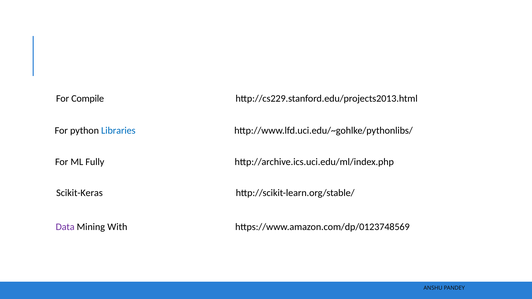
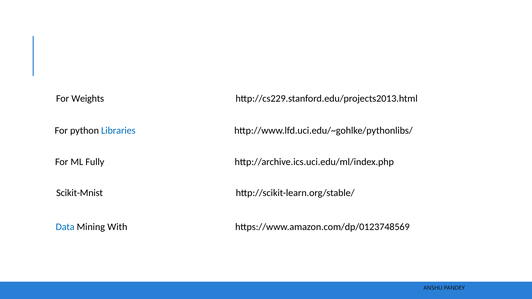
Compile: Compile -> Weights (88, 99)
Scikit-Keras: Scikit-Keras -> Scikit-Mnist (80, 193)
Data colour: purple -> blue (65, 227)
